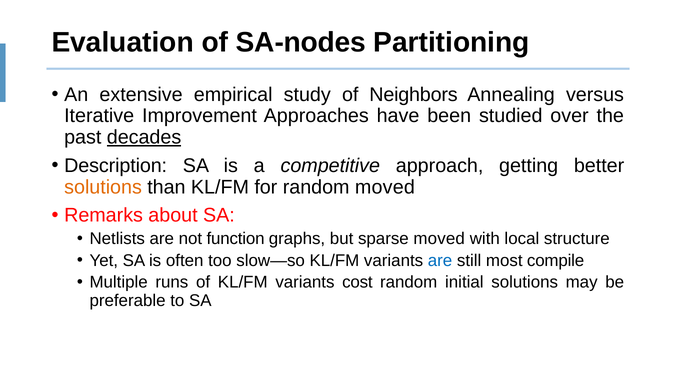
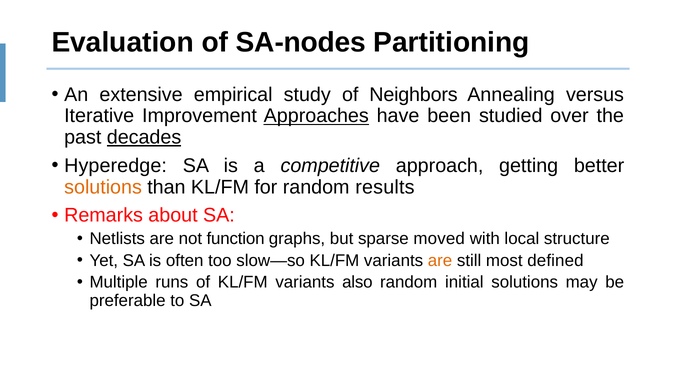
Approaches underline: none -> present (316, 116)
Description: Description -> Hyperedge (116, 165)
random moved: moved -> results (385, 187)
are colour: blue -> orange (440, 260)
compile: compile -> defined (555, 260)
cost: cost -> also (357, 282)
